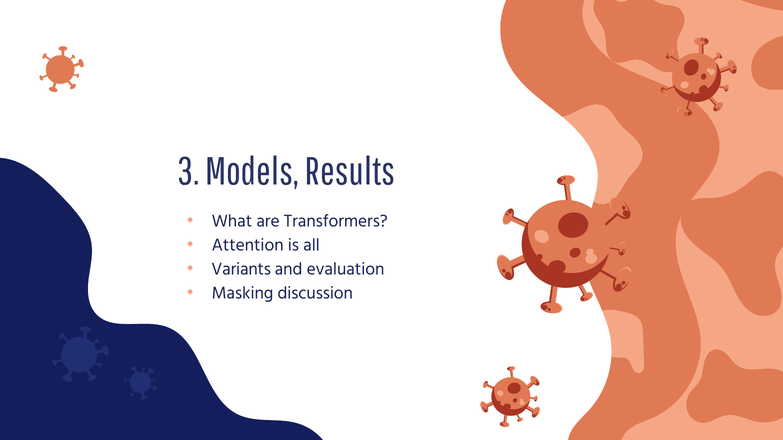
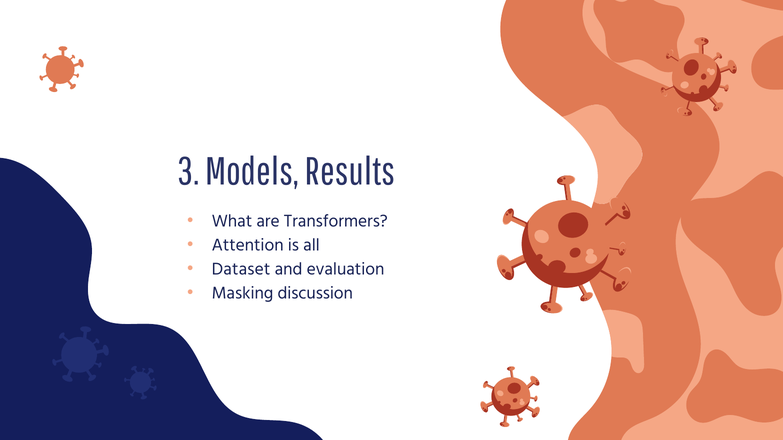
Variants: Variants -> Dataset (241, 269)
